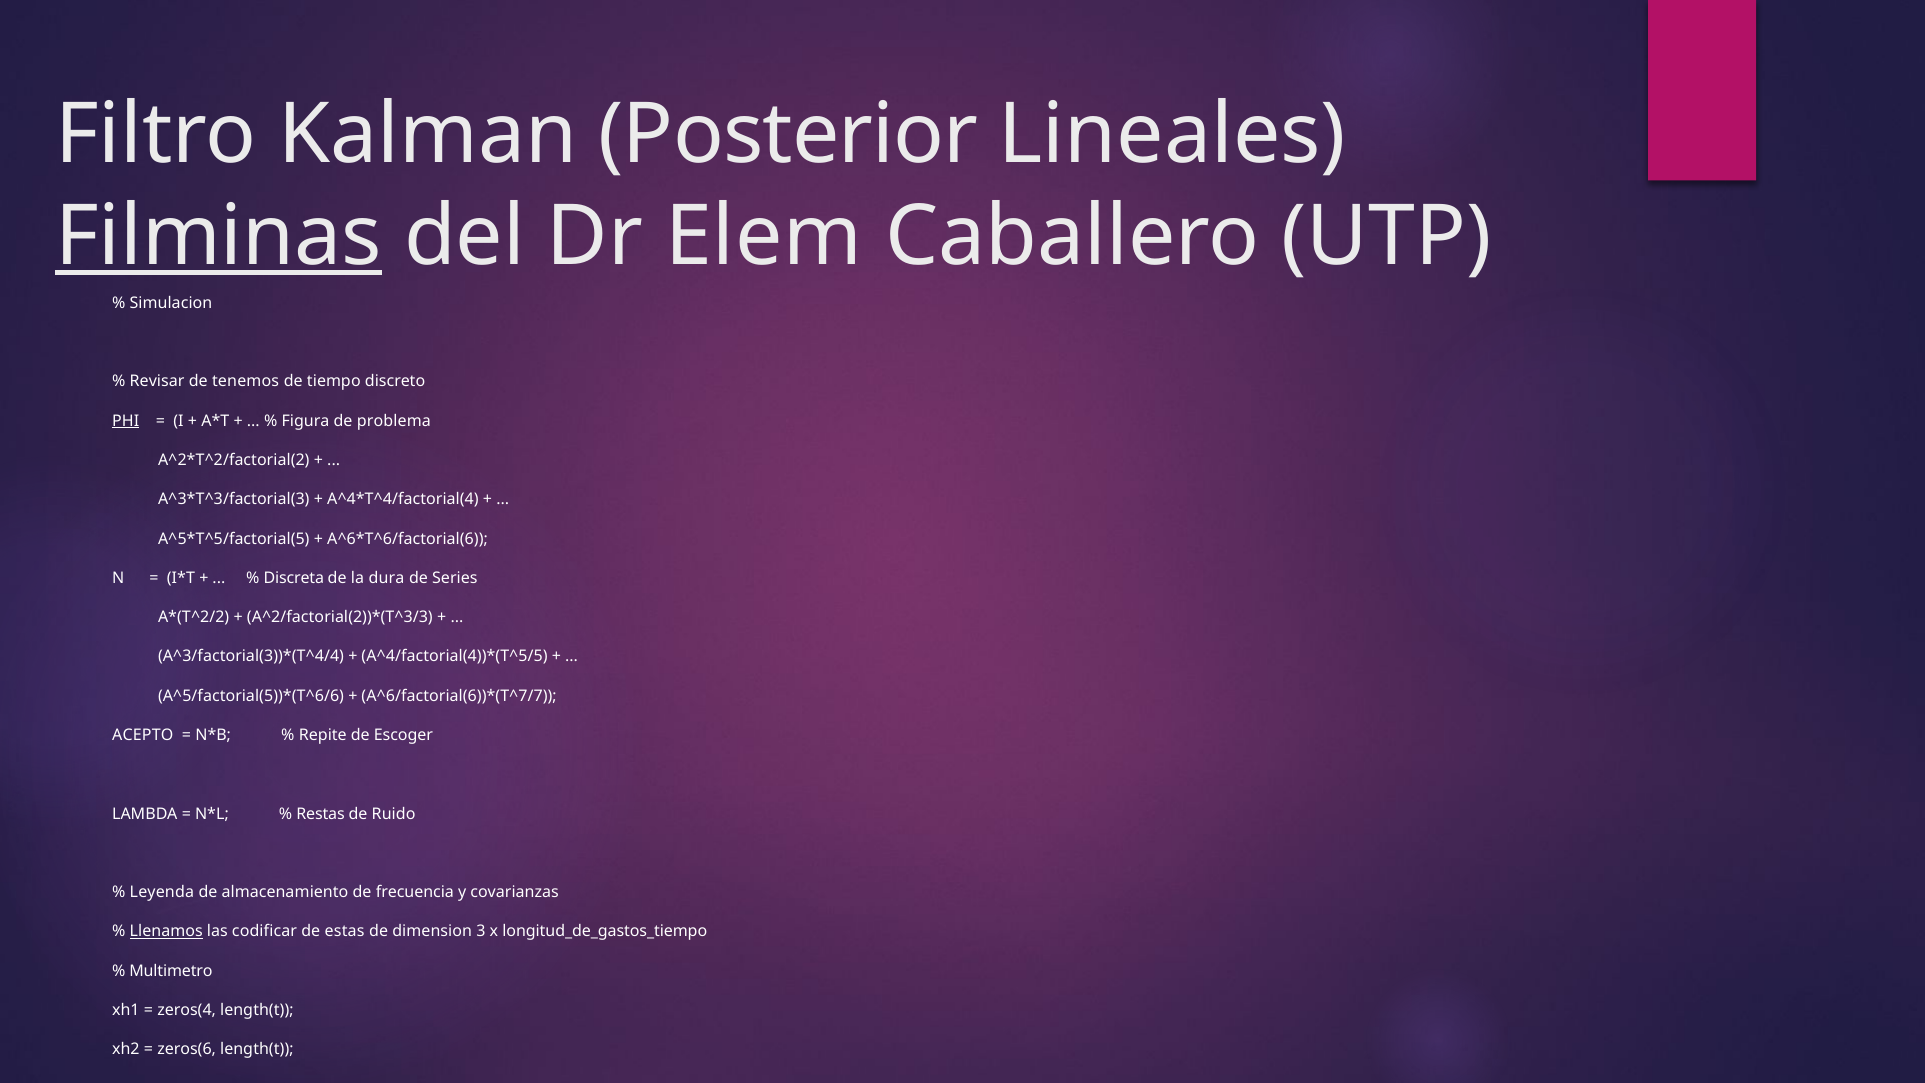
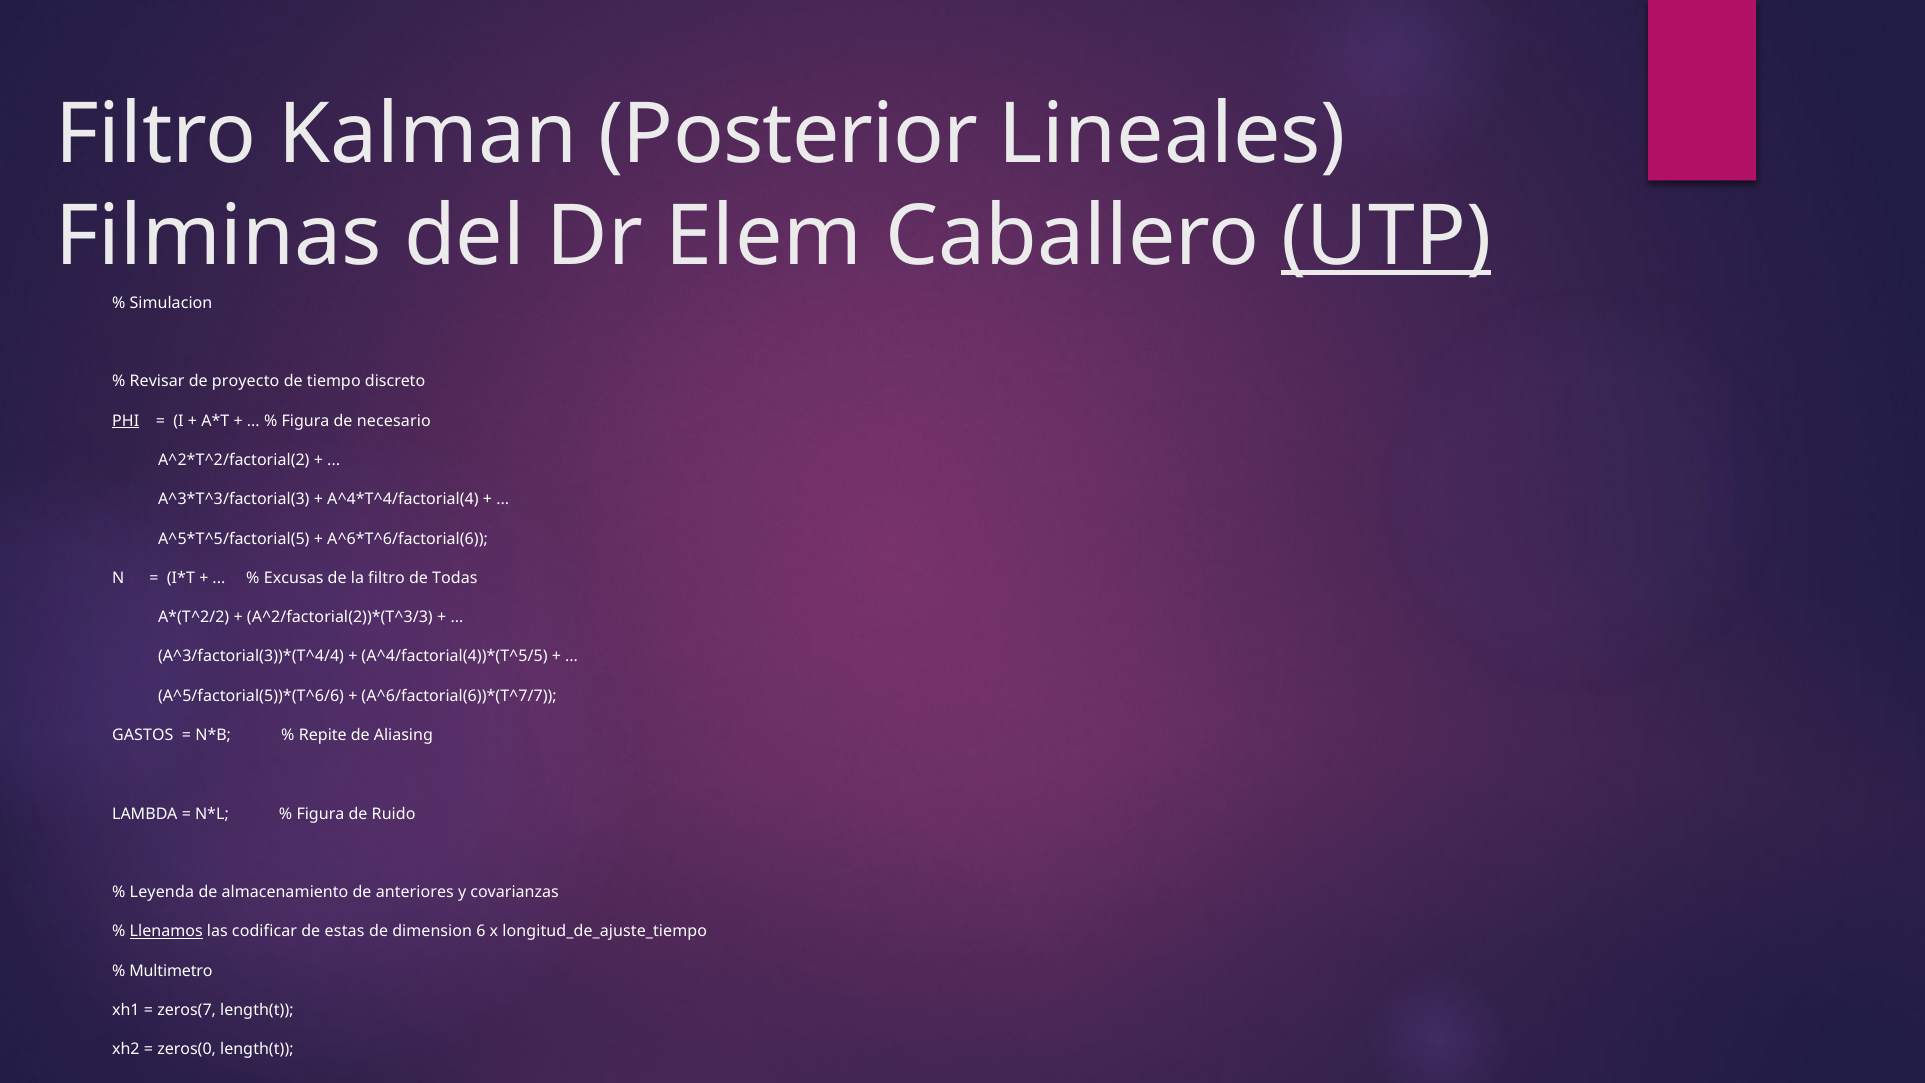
Filminas underline: present -> none (219, 236)
UTP underline: none -> present (1386, 236)
tenemos: tenemos -> proyecto (246, 382)
problema: problema -> necesario (394, 421)
Discreta: Discreta -> Excusas (294, 578)
la dura: dura -> filtro (387, 578)
Series: Series -> Todas (455, 578)
ACEPTO: ACEPTO -> GASTOS (143, 735)
Escoger: Escoger -> Aliasing (403, 735)
Restas: Restas -> Figura (320, 814)
frecuencia: frecuencia -> anteriores (415, 892)
3: 3 -> 6 (481, 931)
longitud_de_gastos_tiempo: longitud_de_gastos_tiempo -> longitud_de_ajuste_tiempo (605, 931)
zeros(4: zeros(4 -> zeros(7 (187, 1010)
zeros(6: zeros(6 -> zeros(0 (187, 1049)
